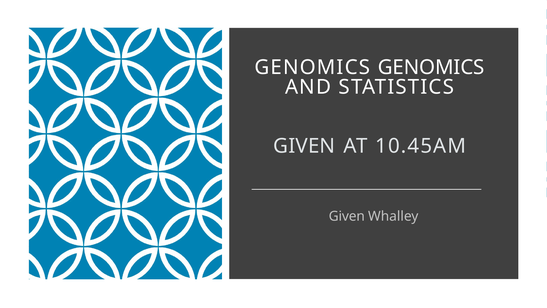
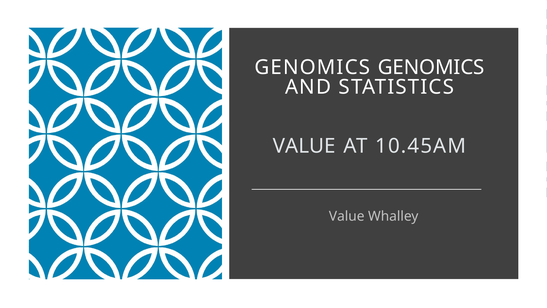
GIVEN: GIVEN -> VALUE (304, 146)
Given: Given -> Value (347, 216)
